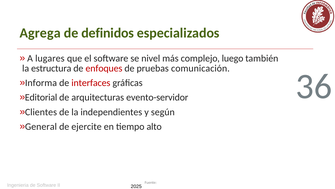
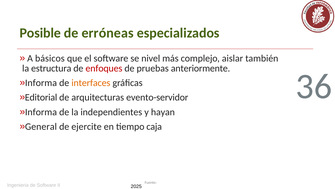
Agrega: Agrega -> Posible (40, 33)
definidos: definidos -> erróneas (108, 33)
lugares: lugares -> básicos (50, 58)
luego: luego -> aislar (233, 58)
comunicación: comunicación -> anteriormente (201, 68)
interfaces colour: red -> orange (91, 83)
Clientes: Clientes -> Informa (41, 112)
según: según -> hayan (163, 112)
alto: alto -> caja (154, 126)
